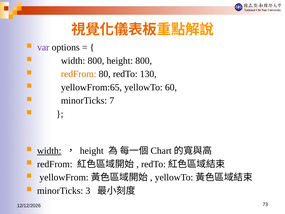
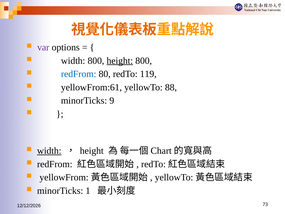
height underline: none -> present (120, 61)
redFrom colour: orange -> blue (79, 74)
130: 130 -> 119 (148, 74)
yellowFrom:65: yellowFrom:65 -> yellowFrom:61 (91, 87)
60: 60 -> 88 (171, 87)
7: 7 -> 9 (112, 100)
3: 3 -> 1 (88, 190)
